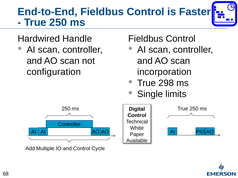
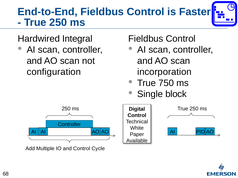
Handle: Handle -> Integral (77, 39)
298: 298 -> 750 (166, 83)
limits: limits -> block (176, 94)
